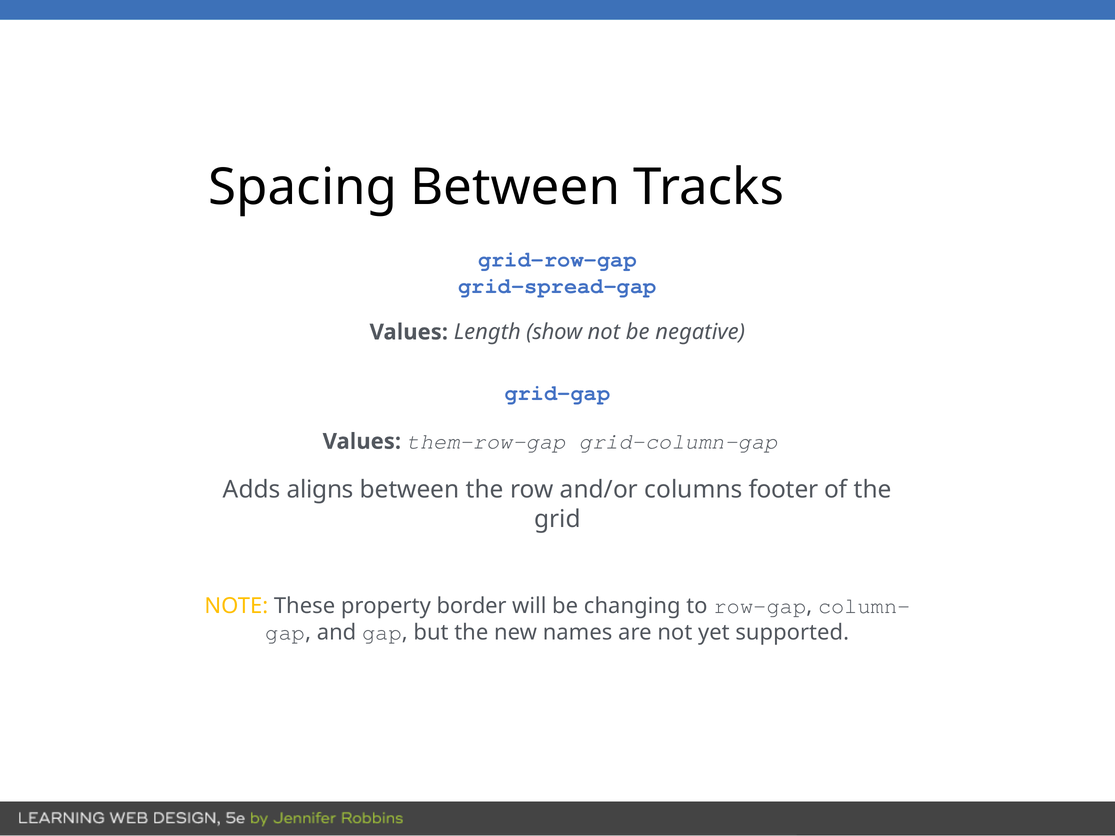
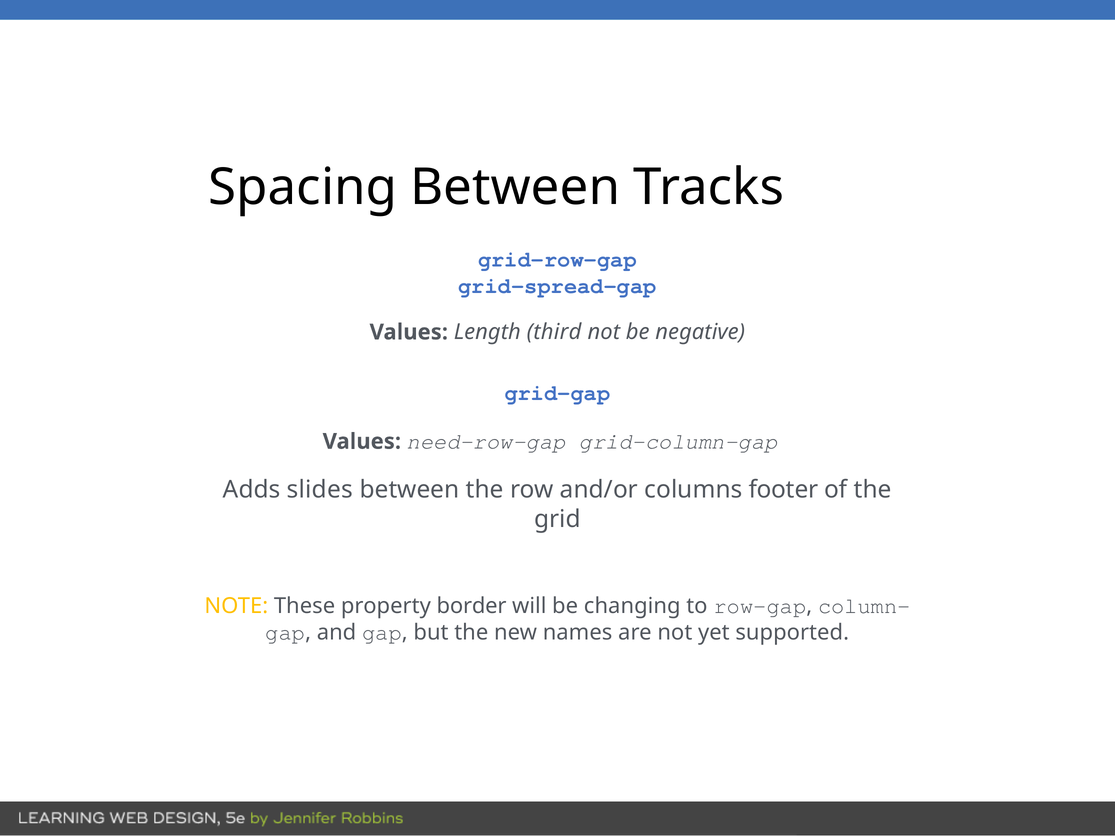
show: show -> third (554, 332)
them-row-gap: them-row-gap -> need-row-gap (486, 442)
aligns: aligns -> slides (320, 490)
